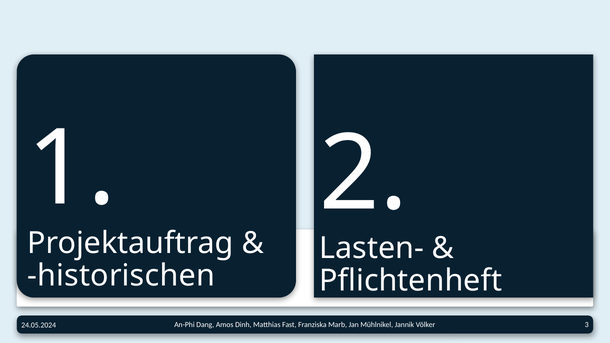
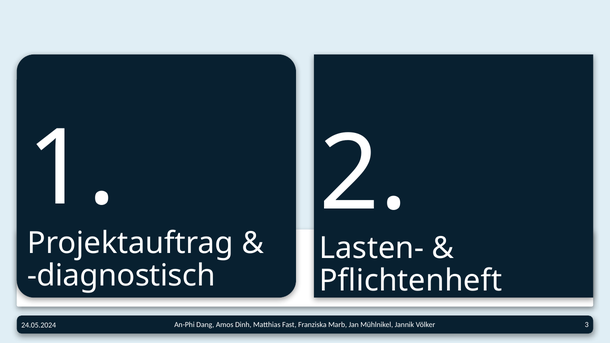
historischen: historischen -> diagnostisch (121, 276)
